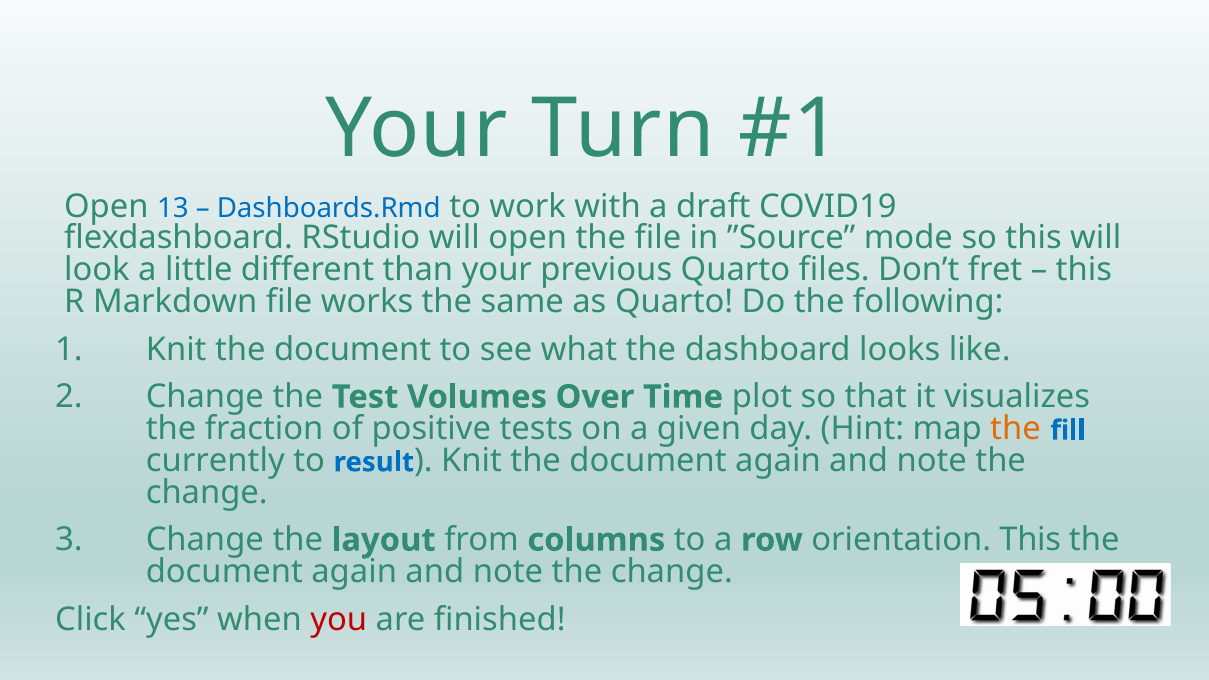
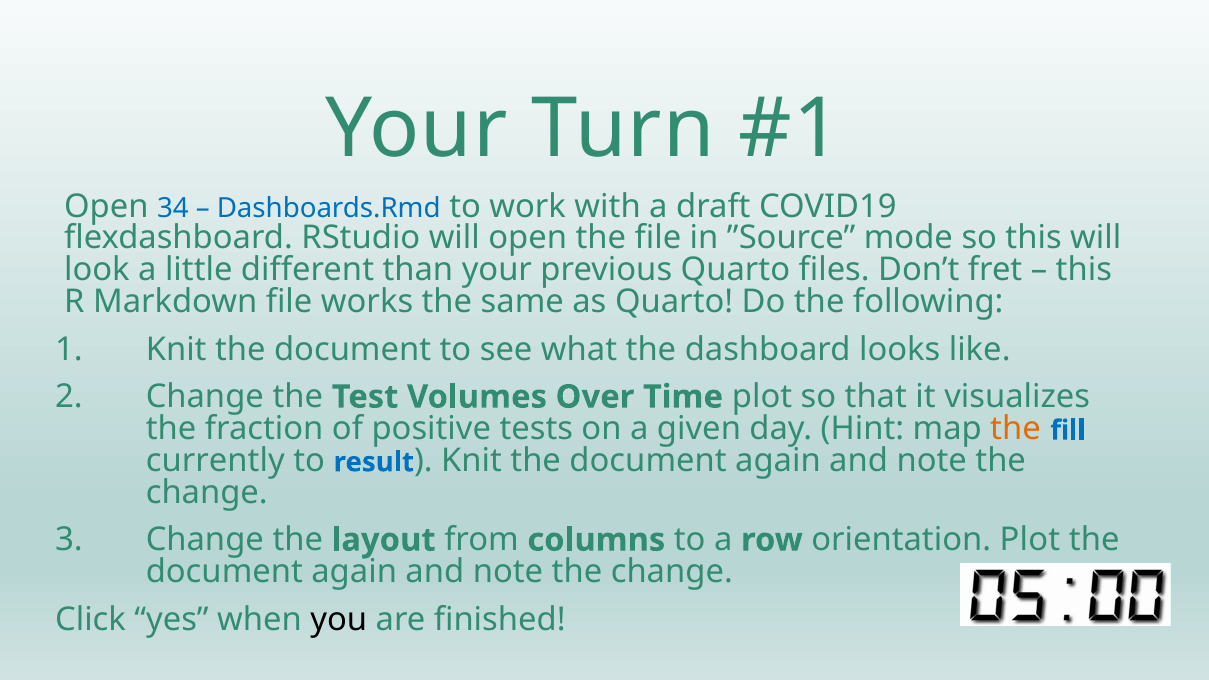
13: 13 -> 34 (173, 208)
orientation This: This -> Plot (1030, 540)
you colour: red -> black (339, 619)
